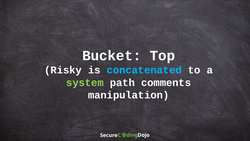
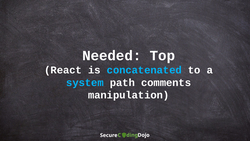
Bucket: Bucket -> Needed (112, 55)
Risky: Risky -> React (63, 70)
system colour: light green -> light blue (85, 82)
